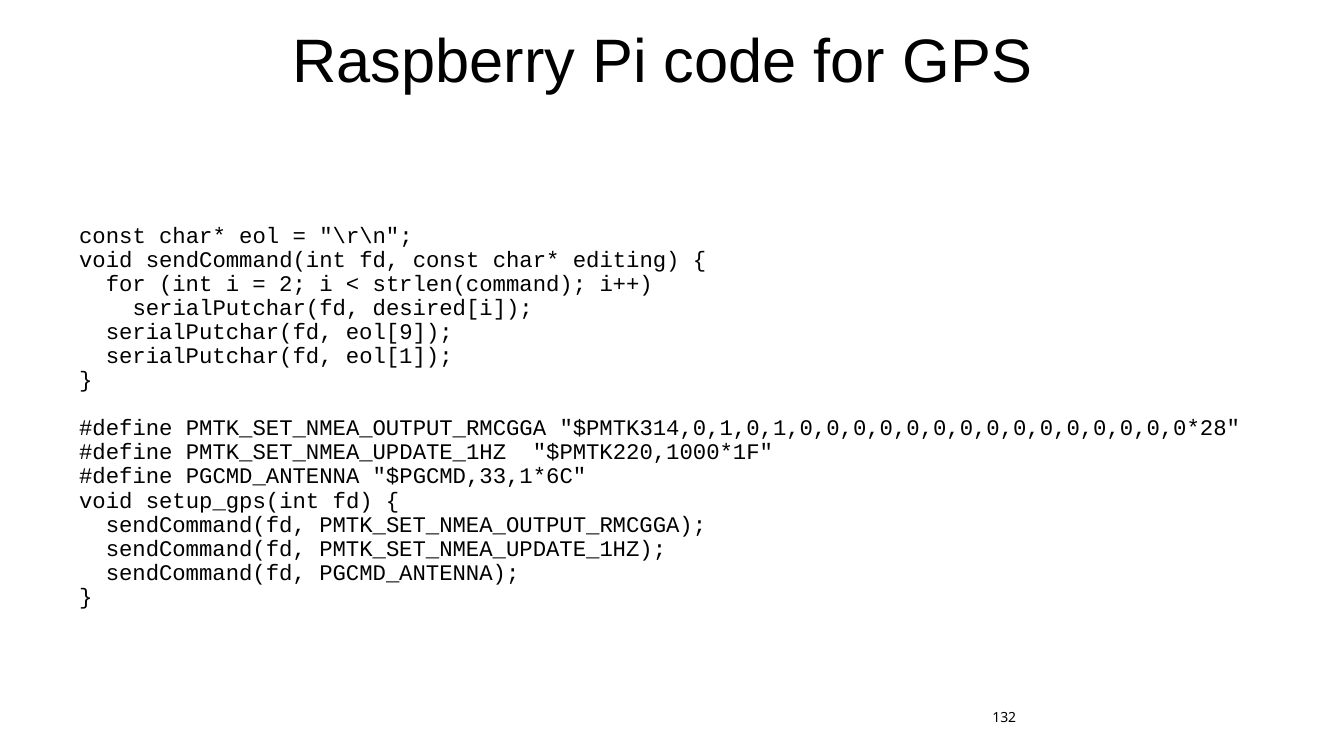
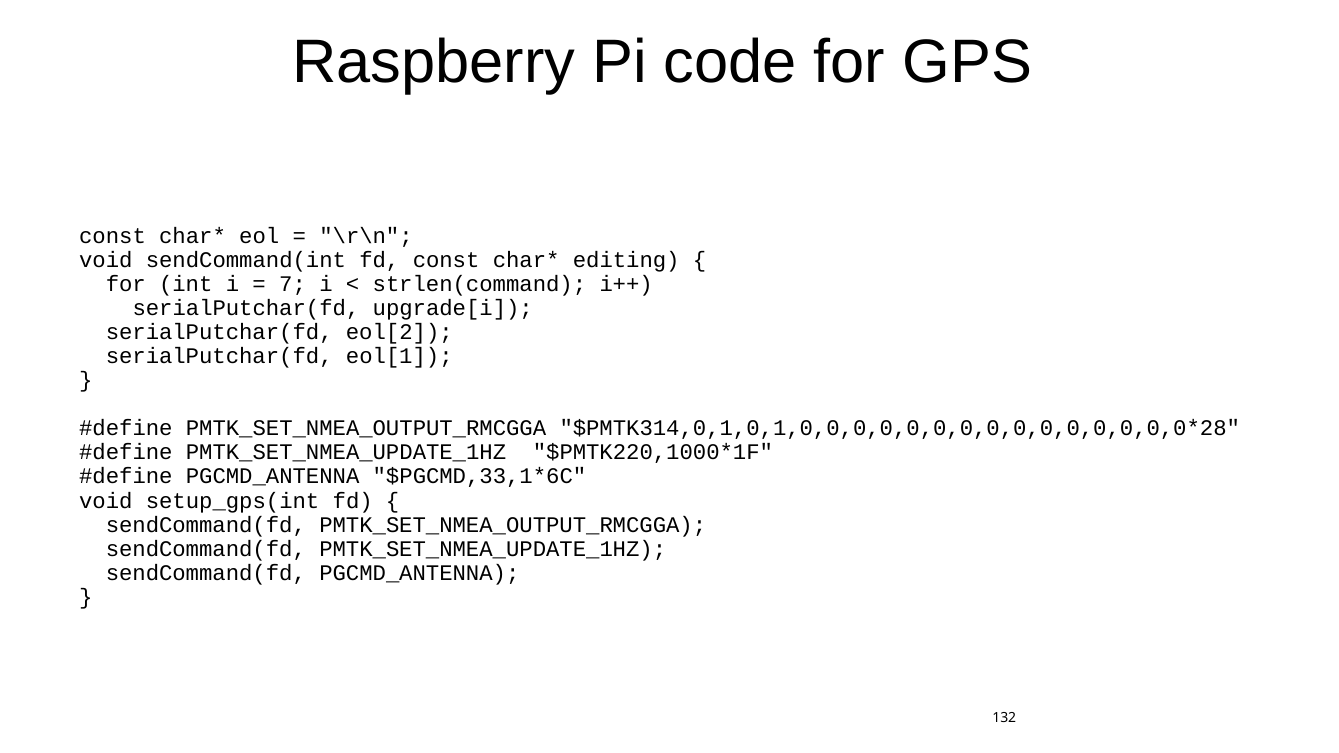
2: 2 -> 7 (293, 284)
desired[i: desired[i -> upgrade[i (453, 308)
eol[9: eol[9 -> eol[2 (399, 332)
